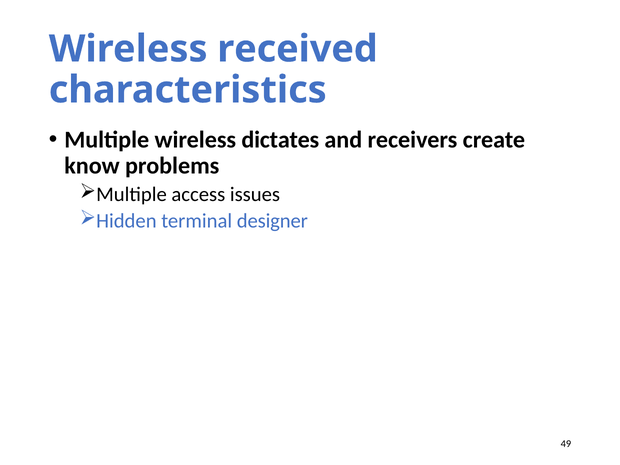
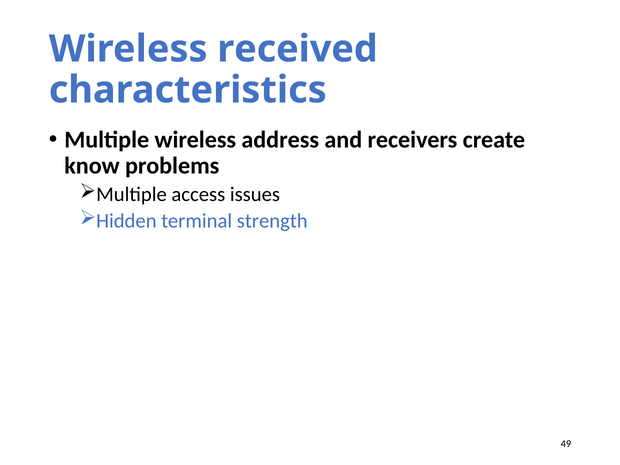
dictates: dictates -> address (280, 140)
designer: designer -> strength (272, 221)
